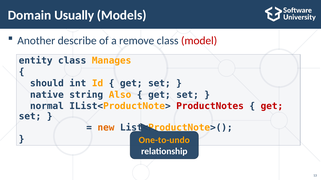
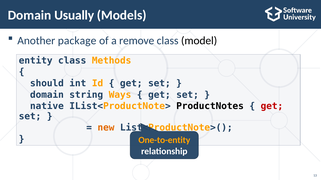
describe: describe -> package (77, 41)
model colour: red -> black (199, 41)
Manages: Manages -> Methods (112, 61)
native: native -> domain (47, 95)
Also: Also -> Ways (120, 95)
normal: normal -> native (47, 106)
ProductNotes colour: red -> black (210, 106)
One-to-undo: One-to-undo -> One-to-entity (164, 141)
